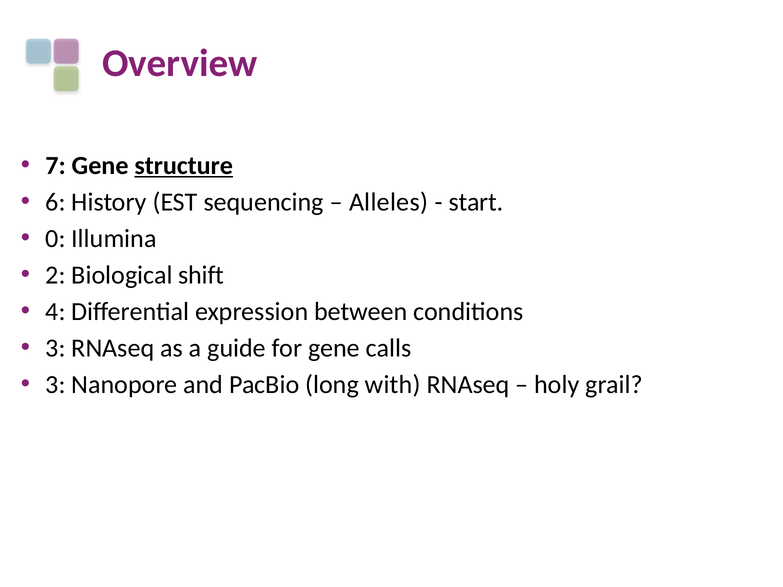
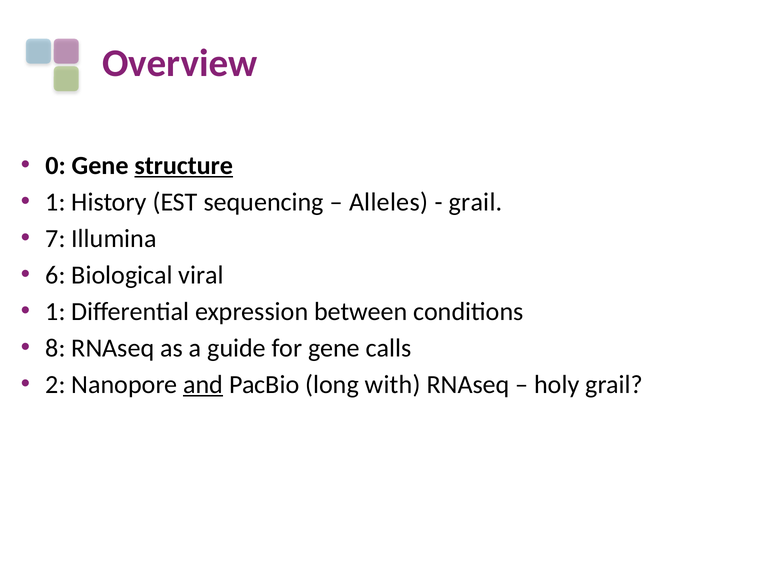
7: 7 -> 0 (56, 166)
6: 6 -> 1 (55, 202)
start: start -> grail (476, 202)
0: 0 -> 7 (55, 239)
2: 2 -> 6 (55, 275)
shift: shift -> viral (201, 275)
4: 4 -> 1 (55, 312)
3: 3 -> 8 (55, 348)
3: 3 -> 2 (55, 385)
and underline: none -> present (203, 385)
